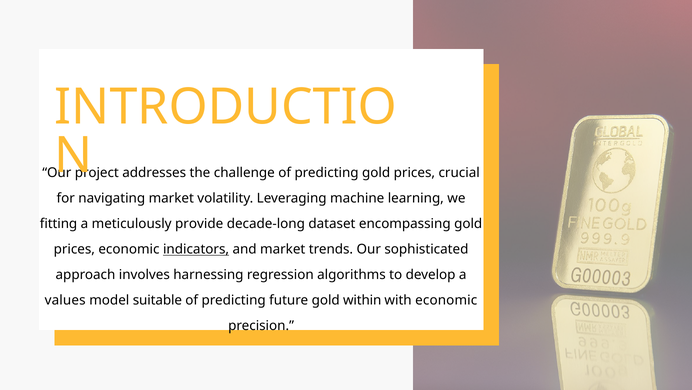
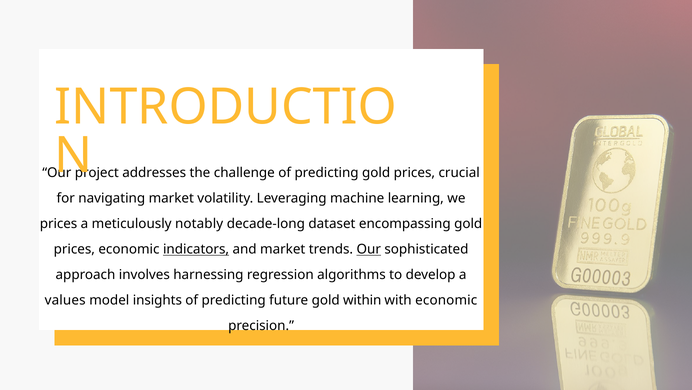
fitting: fitting -> prices (59, 224)
provide: provide -> notably (199, 224)
Our underline: none -> present (369, 249)
suitable: suitable -> insights (157, 300)
